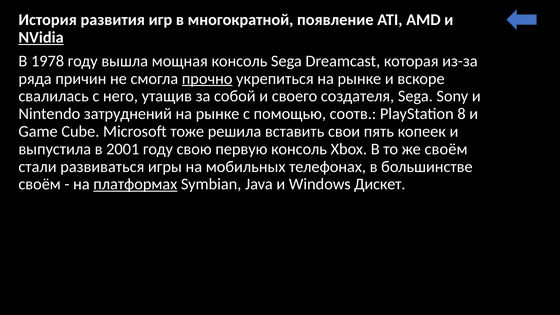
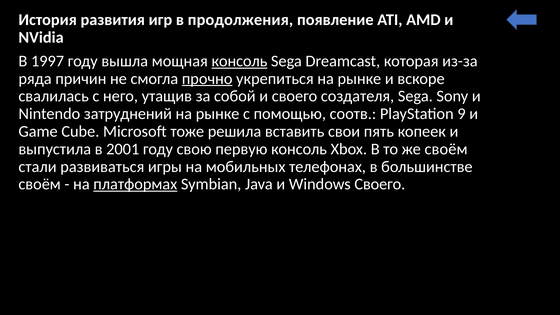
многократной: многократной -> продолжения (240, 20)
NVidia underline: present -> none (41, 38)
1978: 1978 -> 1997 (48, 61)
консоль underline: none -> present (239, 61)
8: 8 -> 9 (461, 114)
Windows Дискет: Дискет -> Своего (380, 184)
